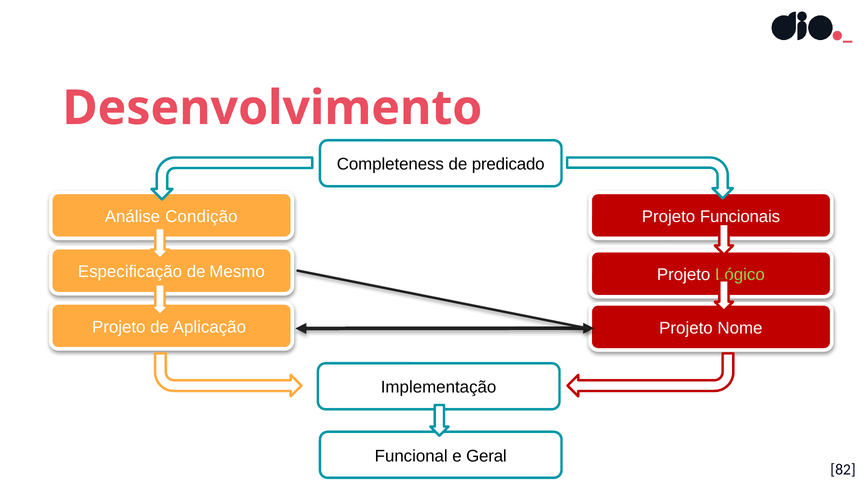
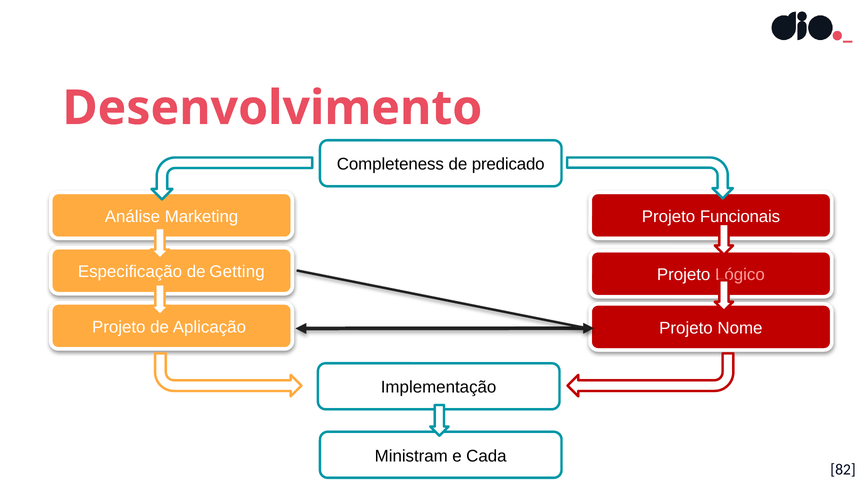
Condição: Condição -> Marketing (202, 217)
Mesmo: Mesmo -> Getting (237, 272)
Lógico colour: light green -> pink (740, 275)
Funcional: Funcional -> Ministram (411, 456)
Geral: Geral -> Cada (486, 456)
